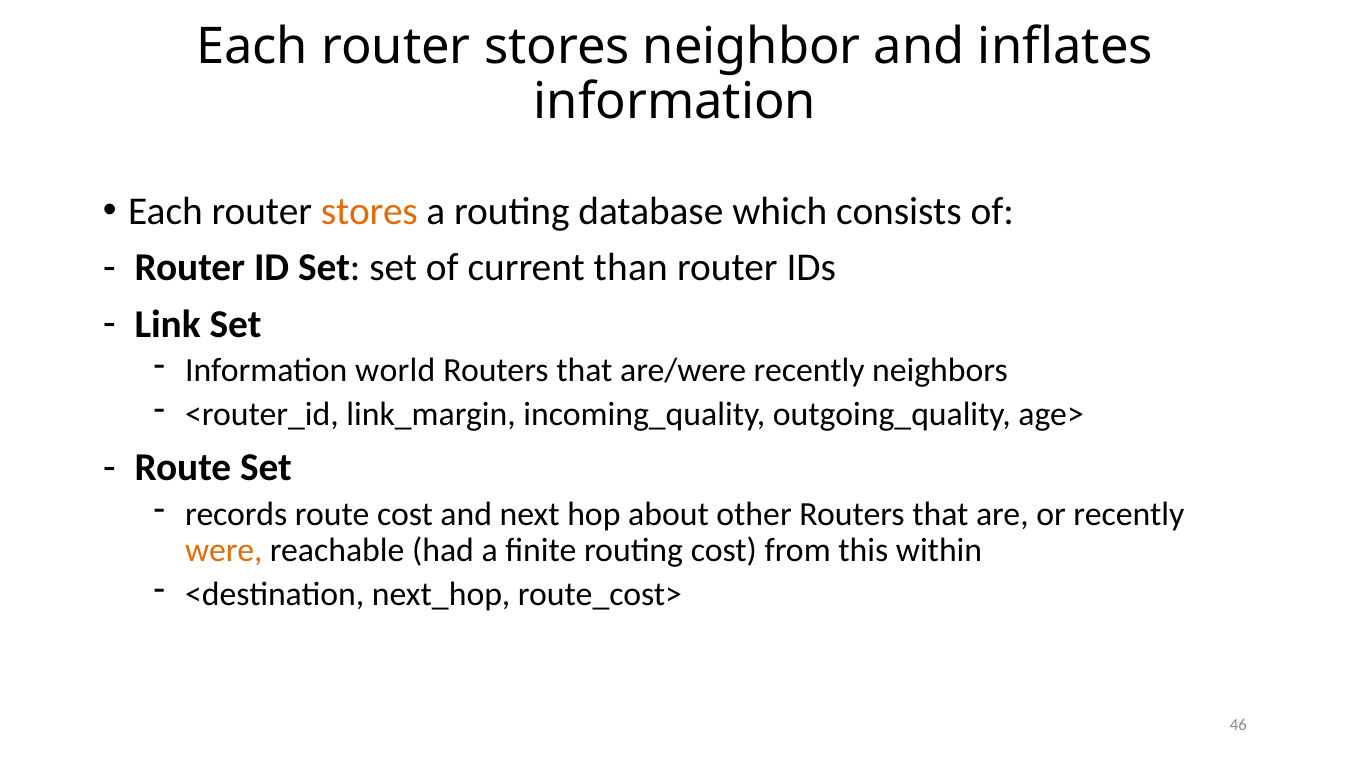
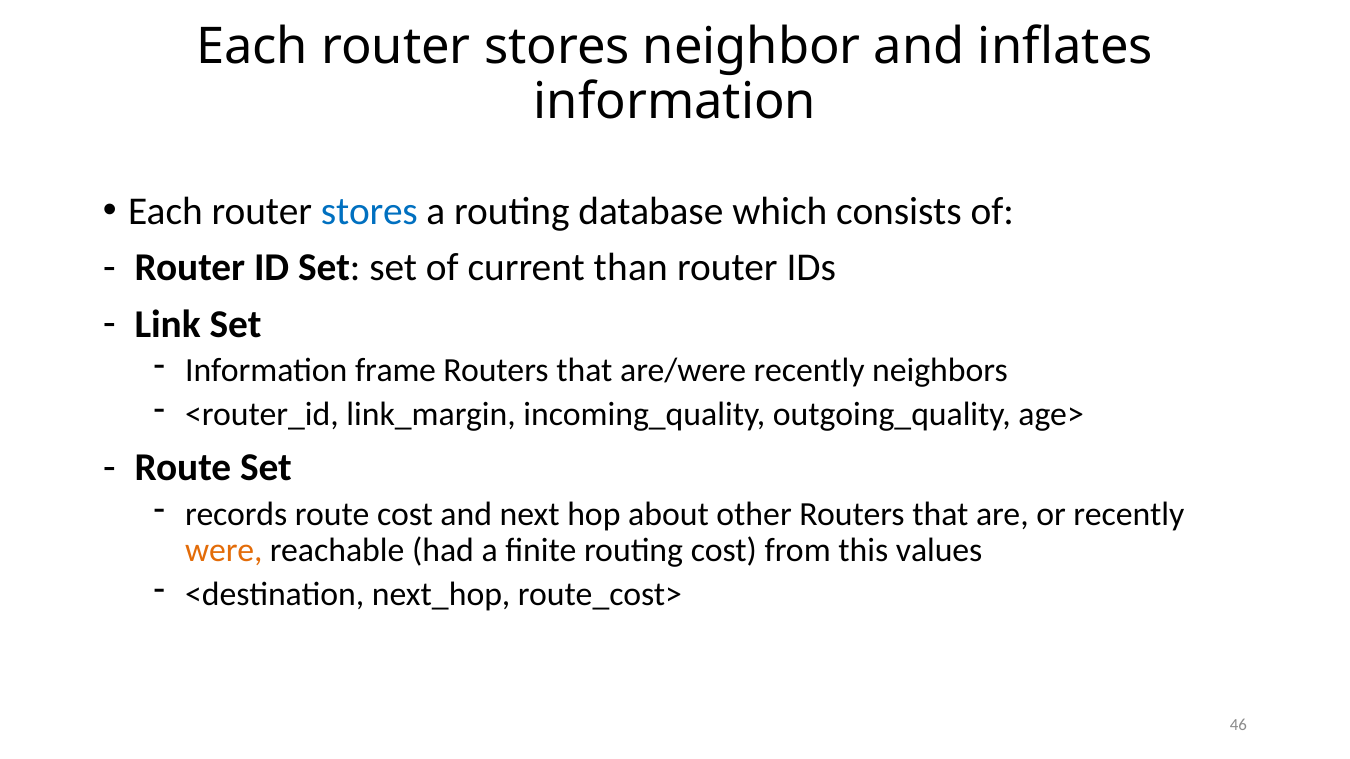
stores colour: orange -> blue (369, 211)
world: world -> frame (396, 371)
within: within -> values (939, 551)
